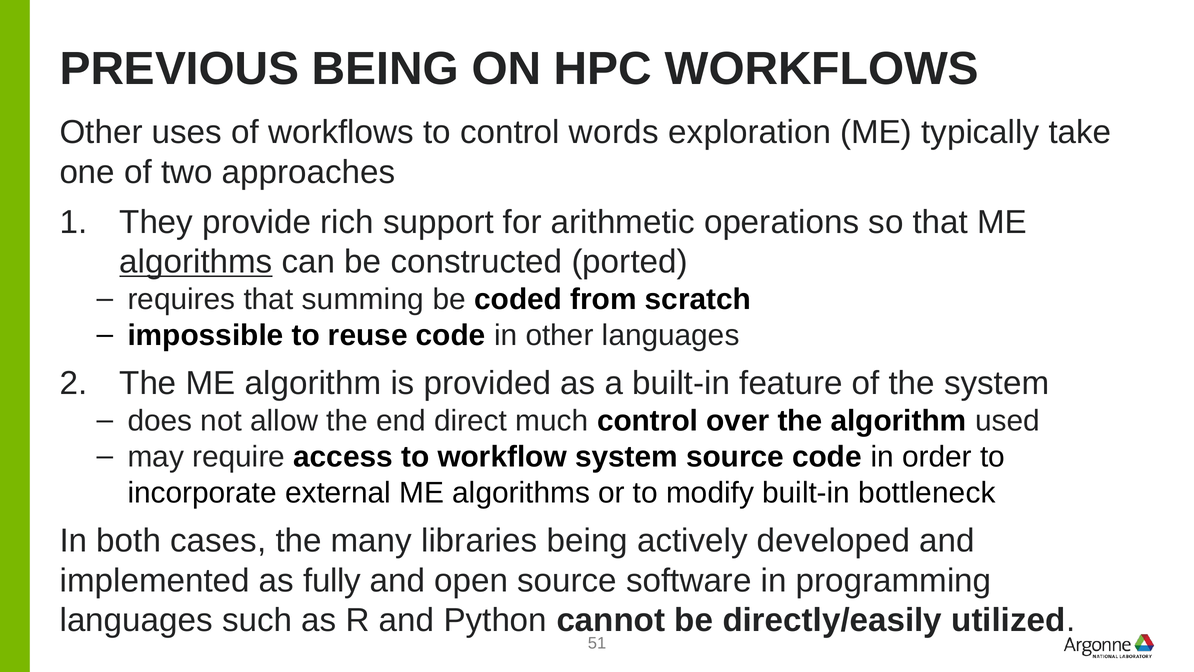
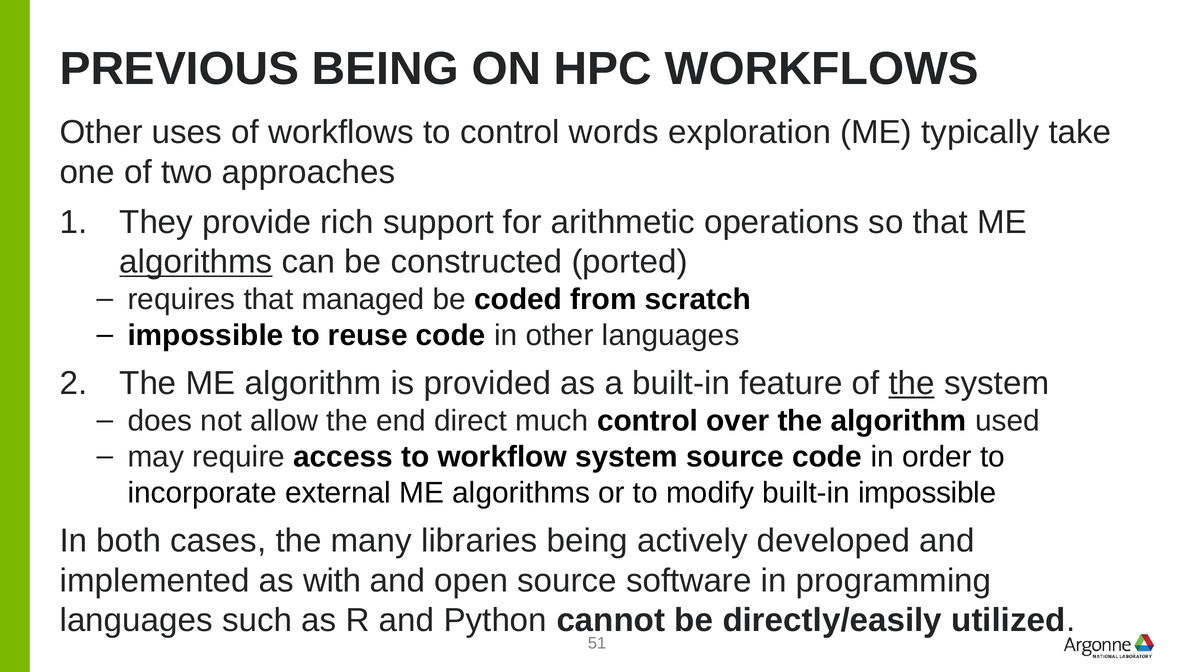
summing: summing -> managed (363, 299)
the underline: none -> present (912, 383)
built-in bottleneck: bottleneck -> impossible (927, 492)
fully: fully -> with (332, 580)
